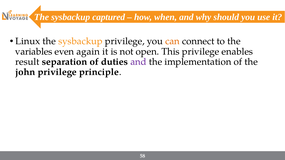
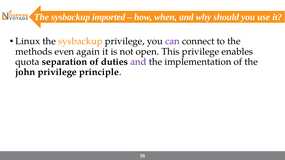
captured: captured -> imported (109, 17)
can colour: orange -> purple (172, 41)
variables: variables -> methods (34, 52)
result: result -> quota (27, 62)
